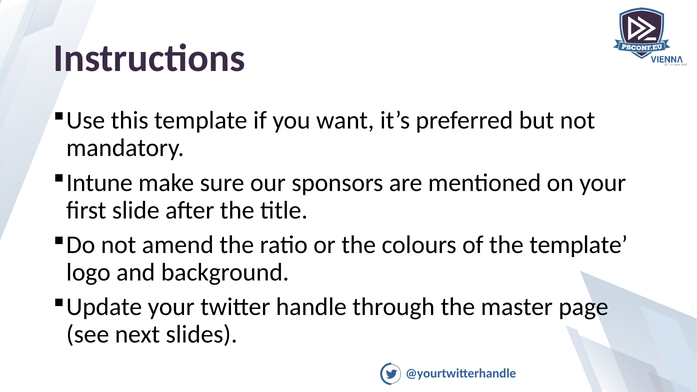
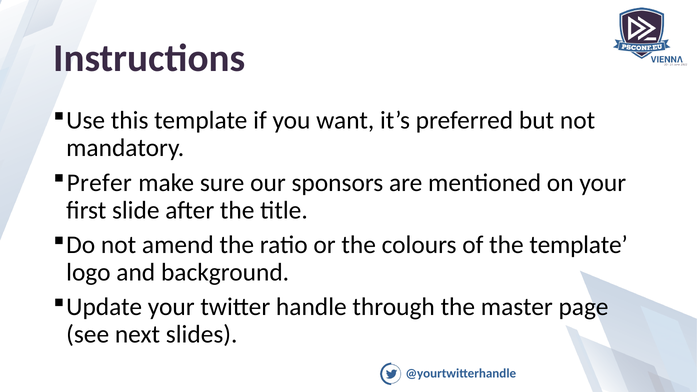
Intune: Intune -> Prefer (99, 183)
